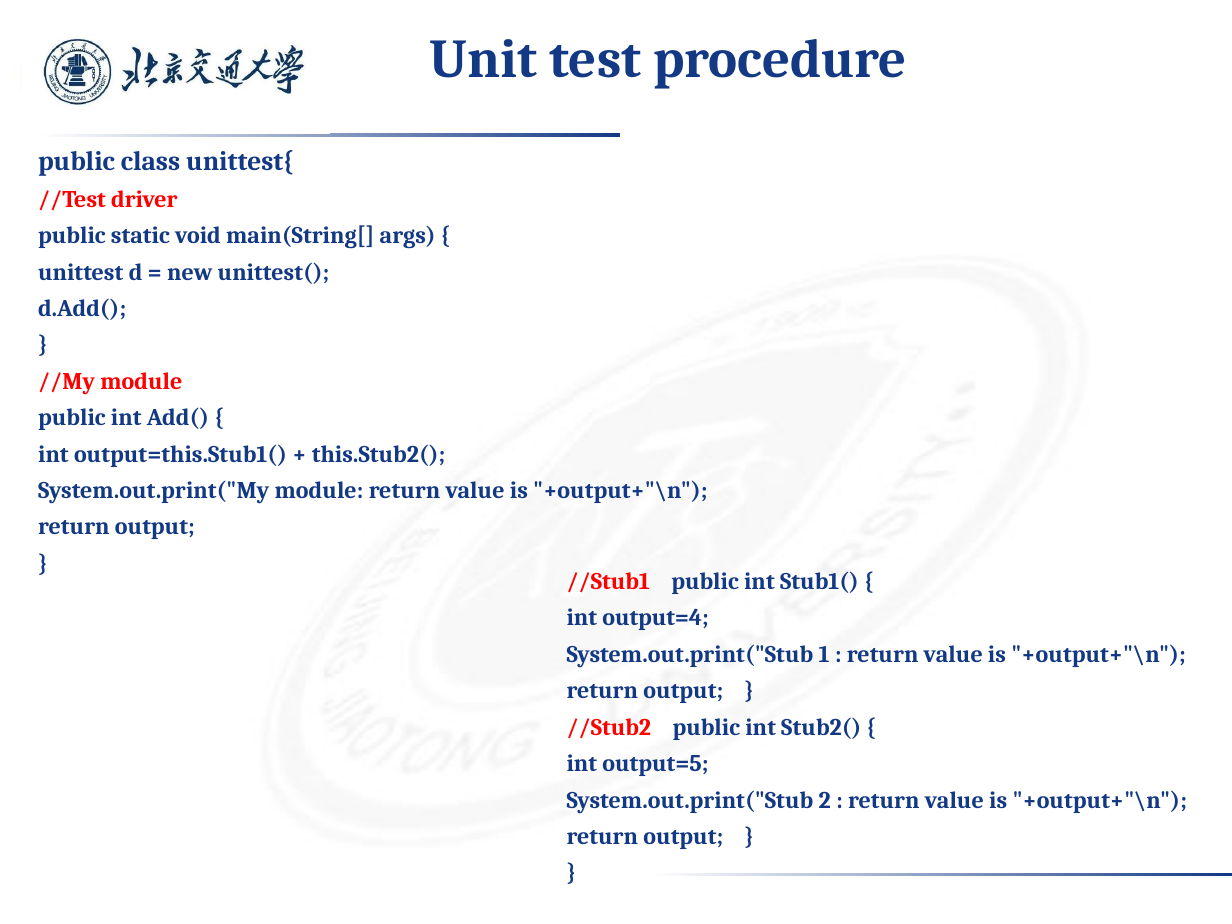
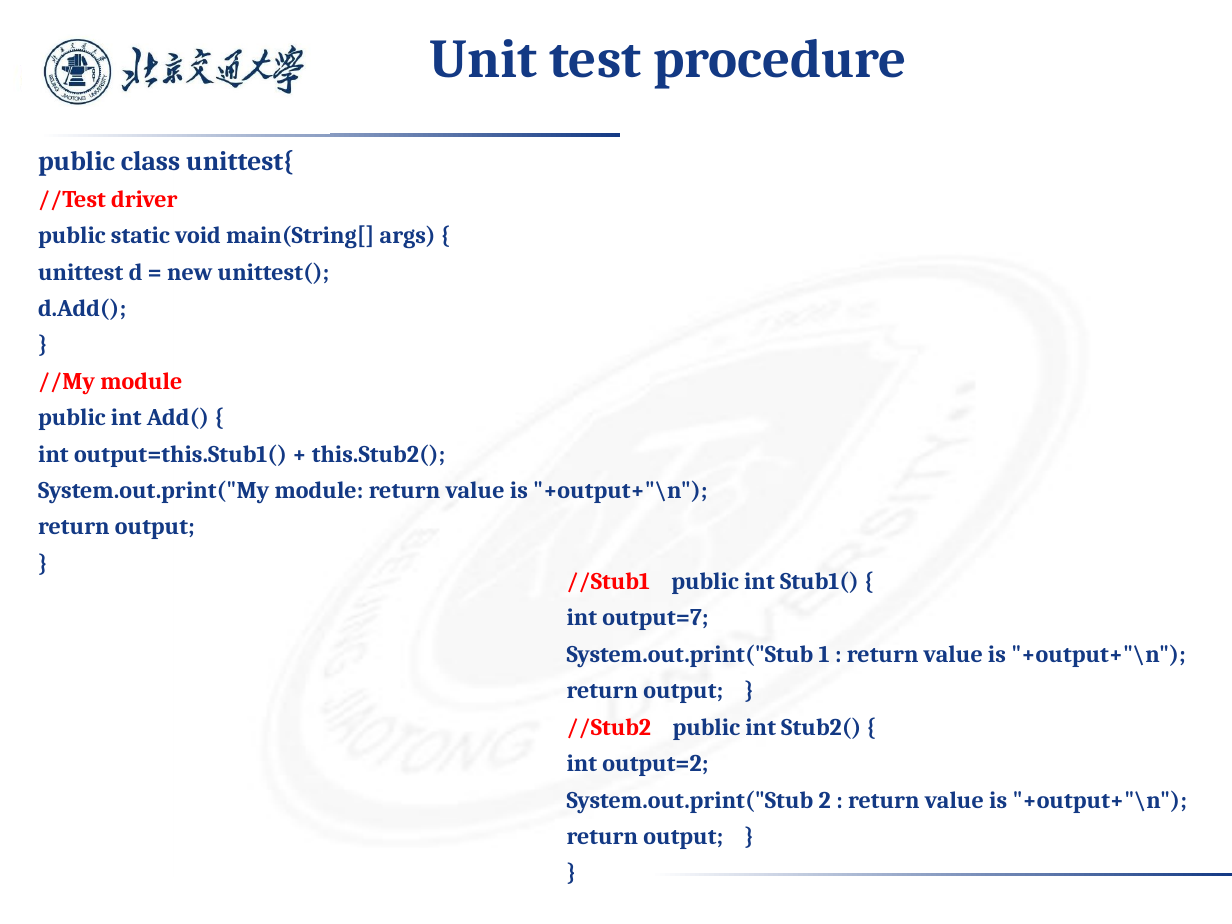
output=4: output=4 -> output=7 (656, 618)
output=5: output=5 -> output=2 (656, 764)
